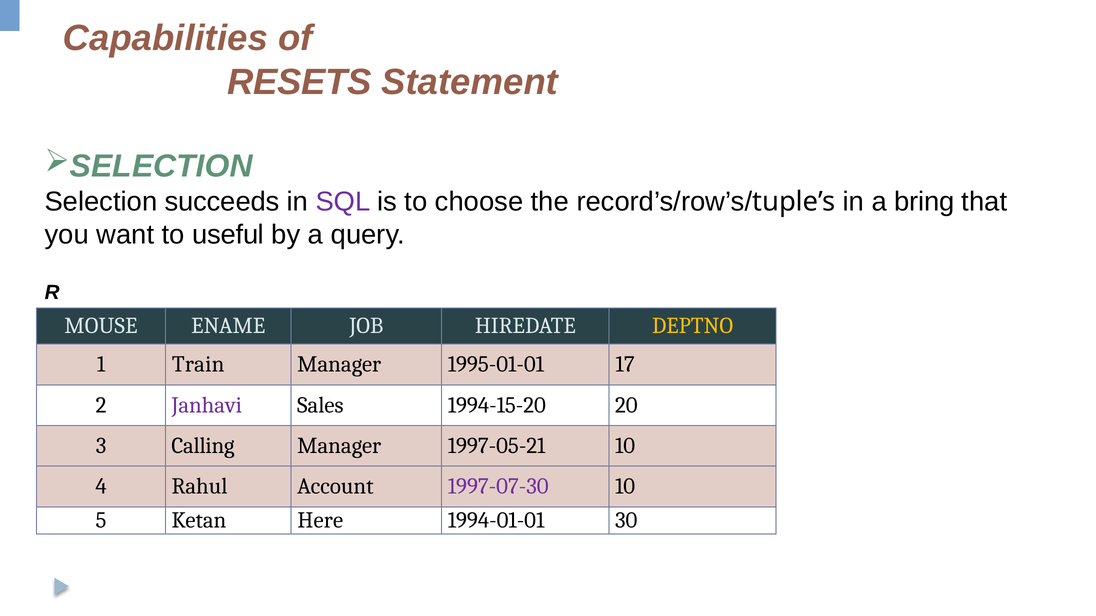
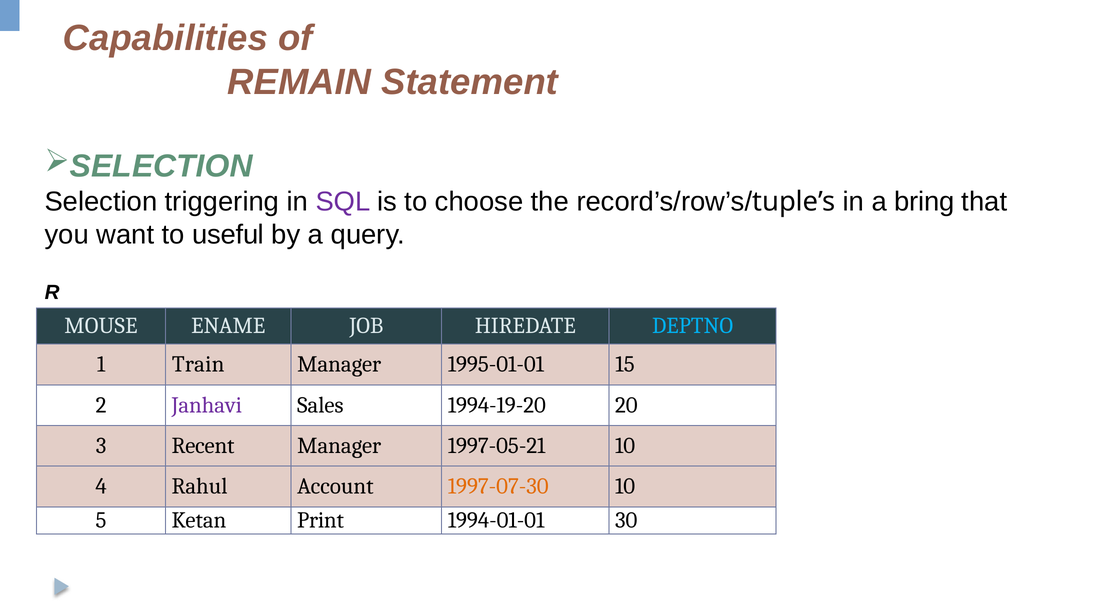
RESETS: RESETS -> REMAIN (299, 82)
succeeds: succeeds -> triggering (222, 202)
DEPTNO colour: yellow -> light blue (693, 326)
17: 17 -> 15 (625, 365)
1994-15-20: 1994-15-20 -> 1994-19-20 (497, 405)
Calling: Calling -> Recent (203, 446)
1997-07-30 colour: purple -> orange (498, 487)
Here: Here -> Print (321, 521)
